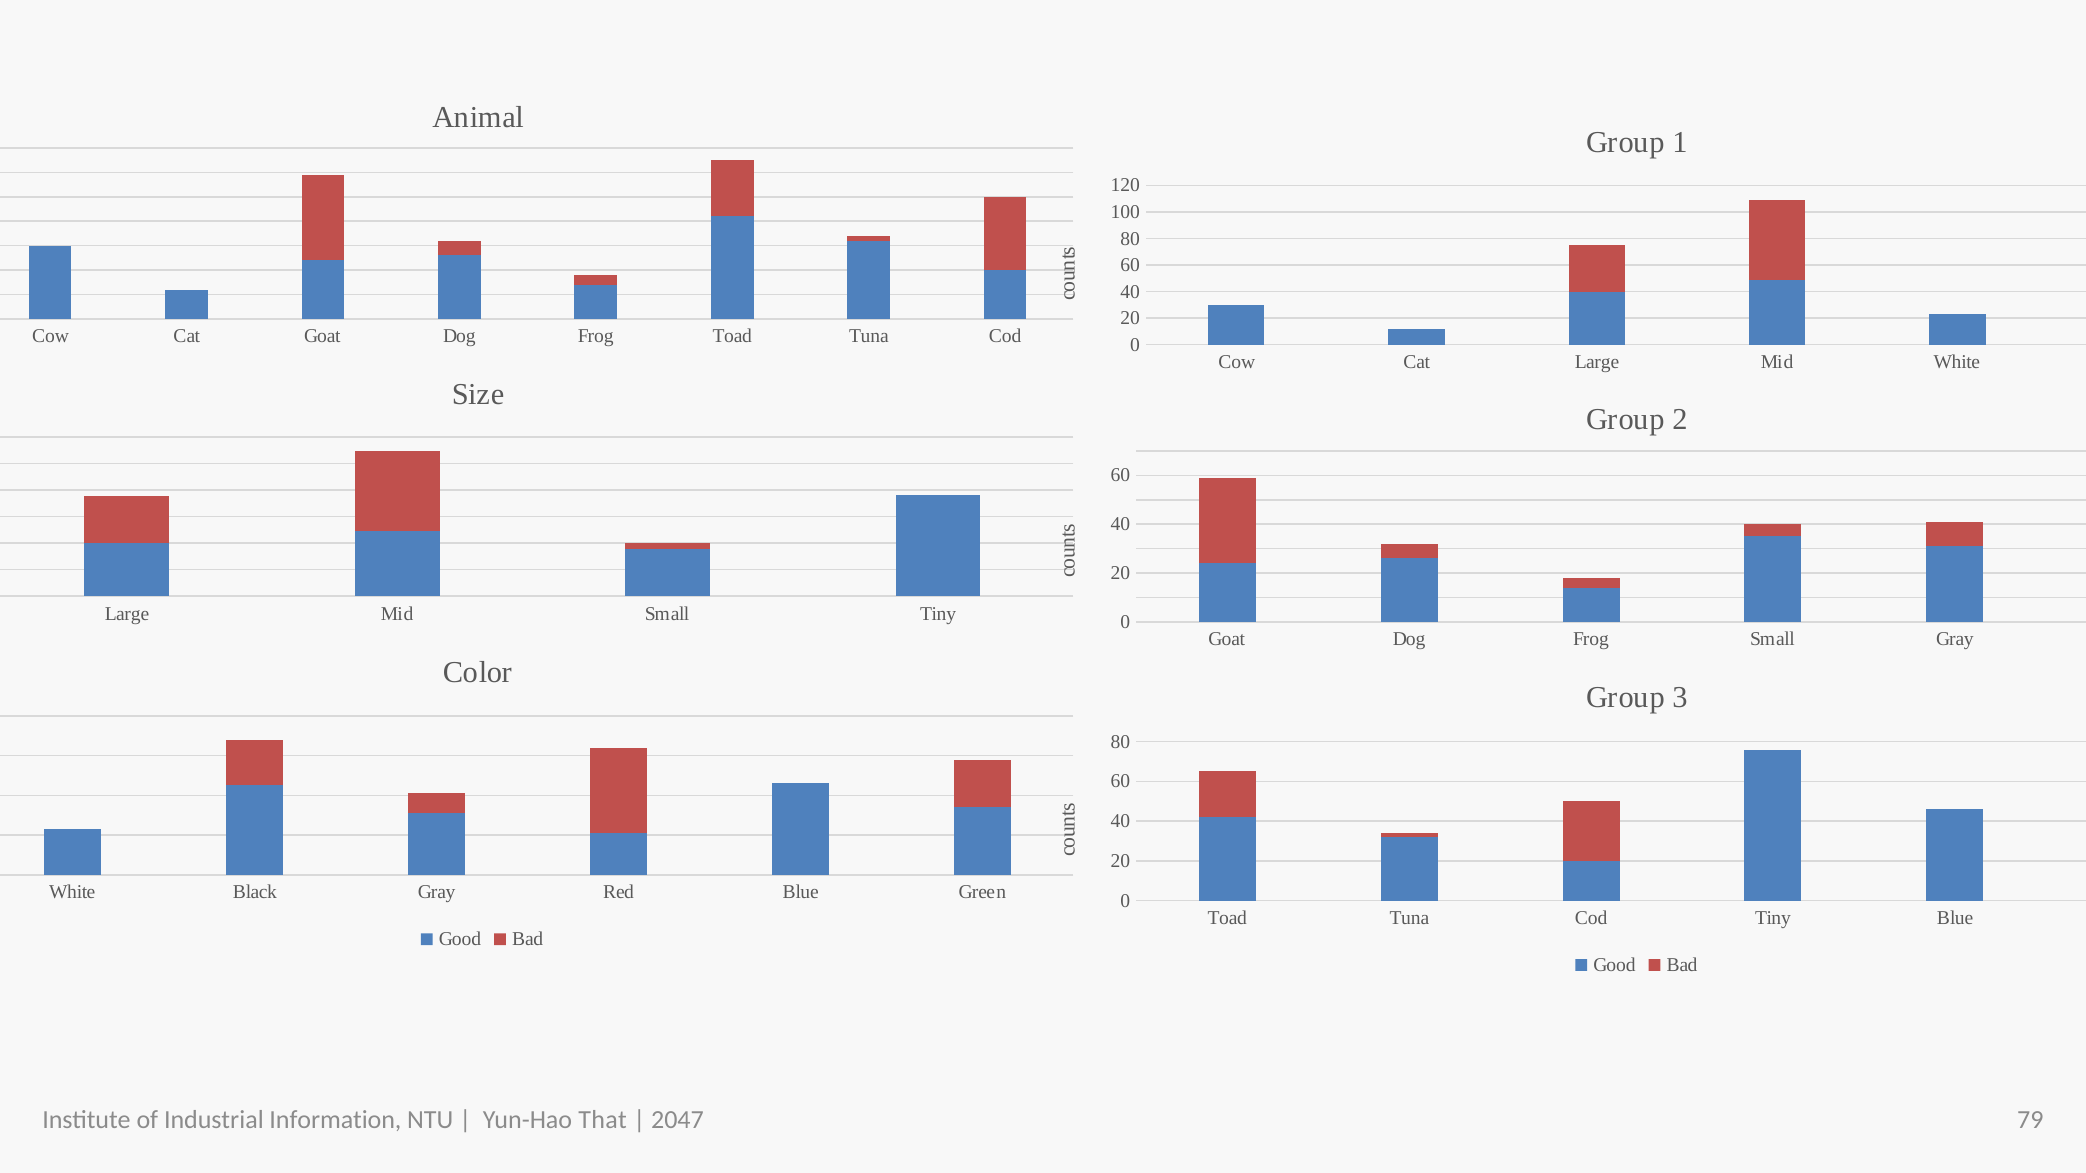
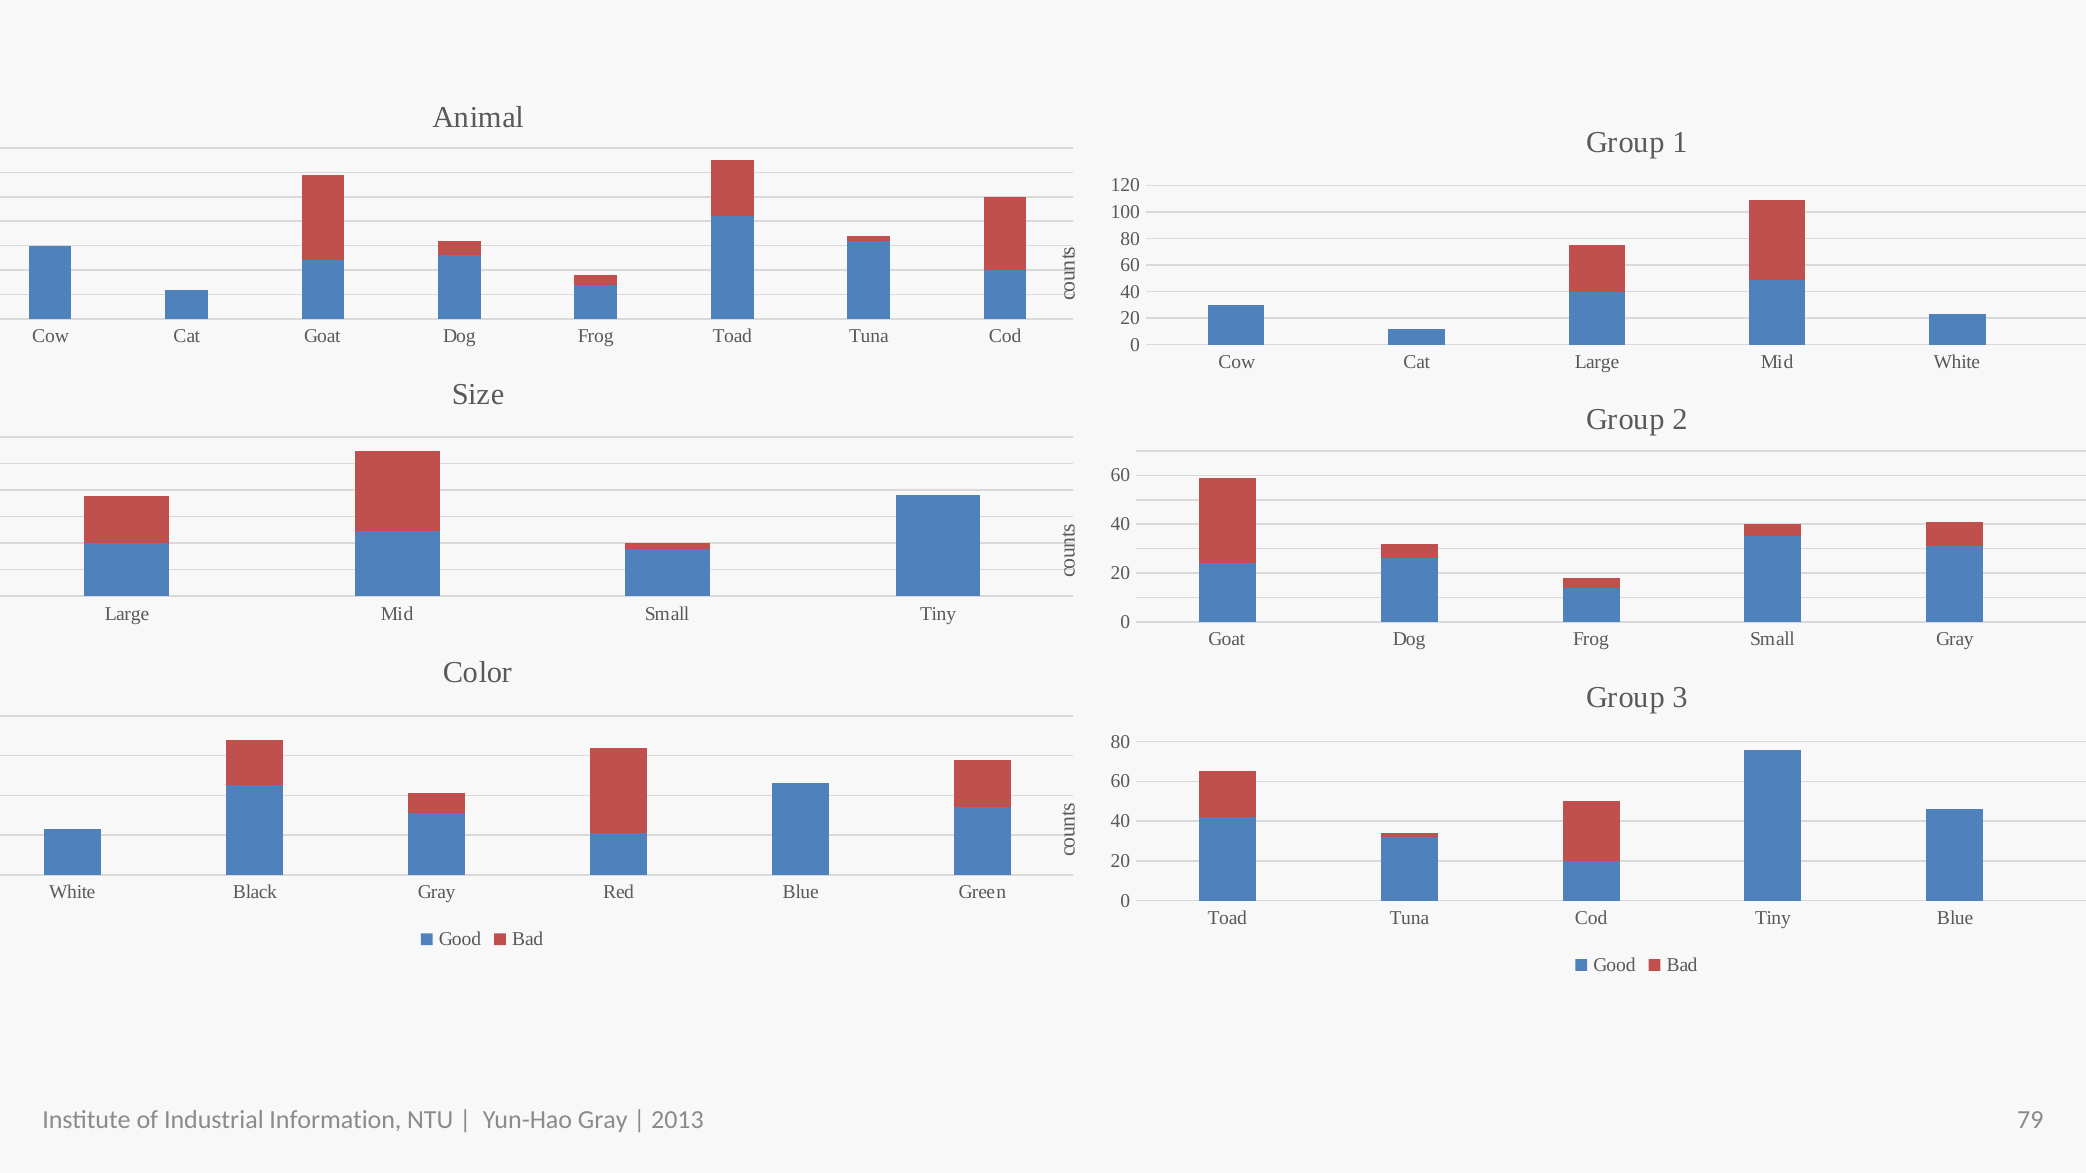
Yun-Hao That: That -> Gray (603, 1120)
2047: 2047 -> 2013 (677, 1120)
